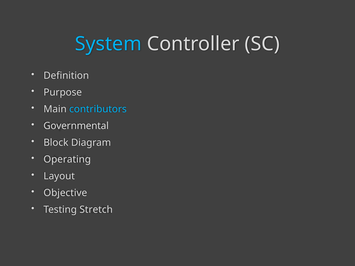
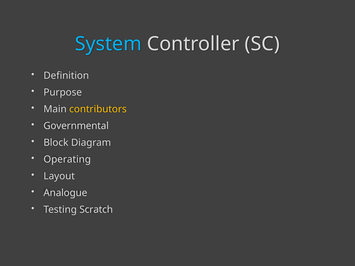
contributors colour: light blue -> yellow (98, 109)
Objective: Objective -> Analogue (65, 193)
Stretch: Stretch -> Scratch (96, 210)
